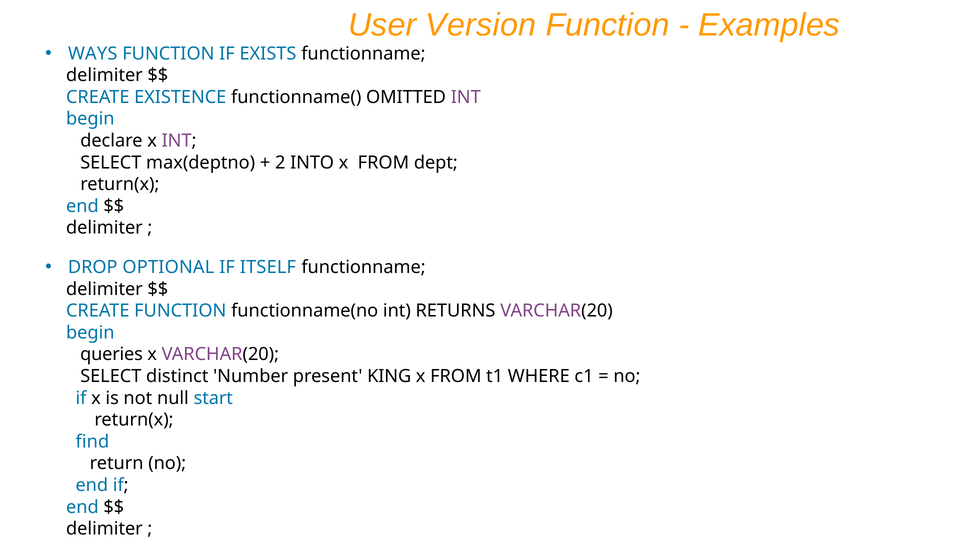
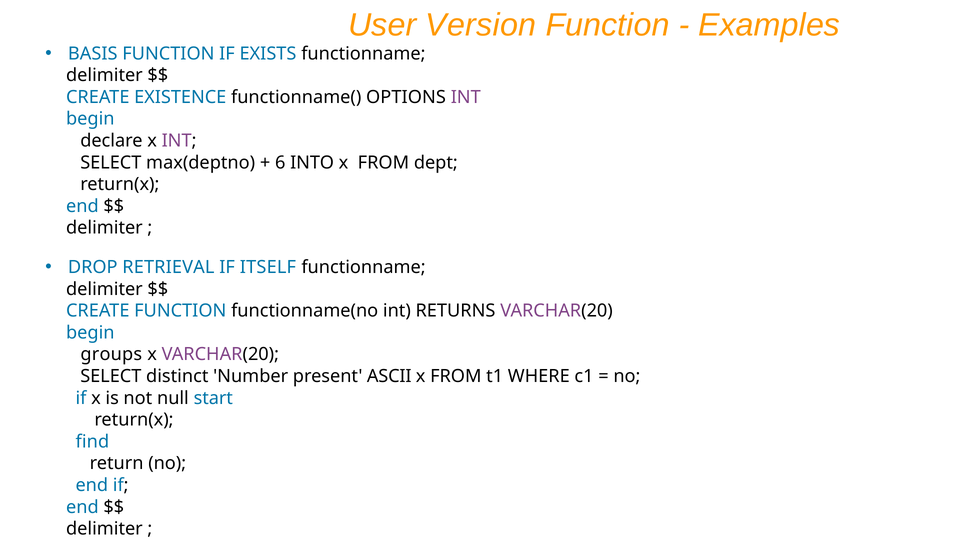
WAYS: WAYS -> BASIS (93, 54)
OMITTED: OMITTED -> OPTIONS (406, 97)
2: 2 -> 6 (280, 163)
OPTIONAL: OPTIONAL -> RETRIEVAL (168, 267)
queries: queries -> groups (111, 354)
KING: KING -> ASCII (389, 376)
